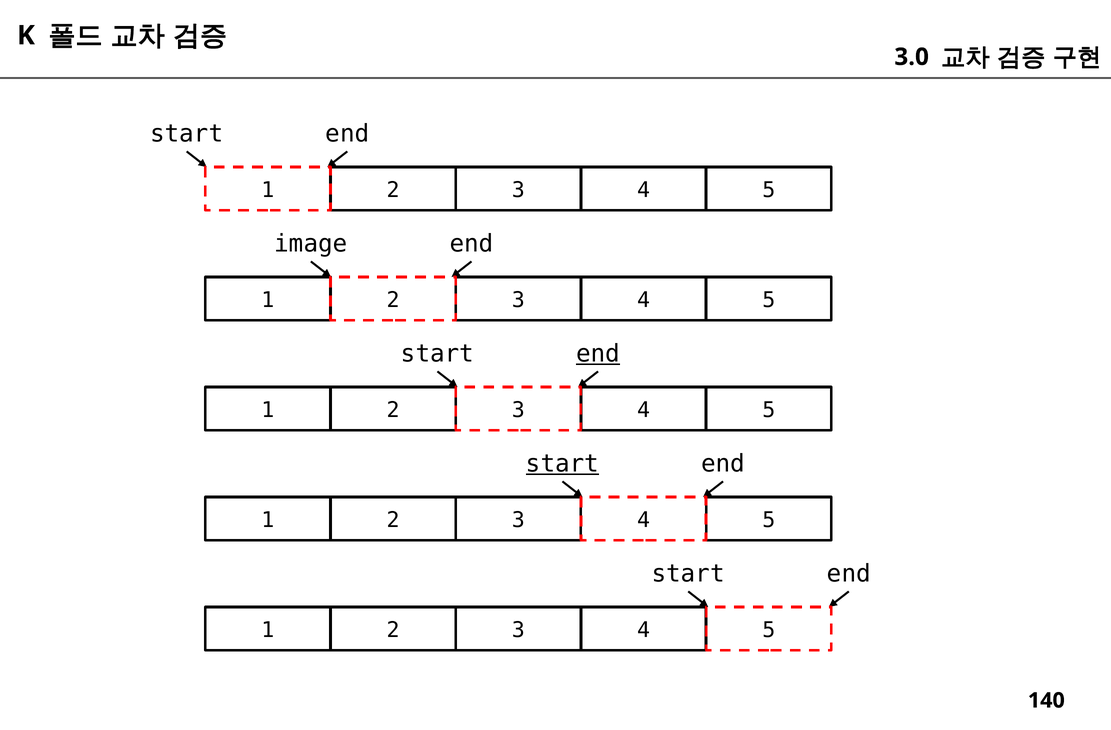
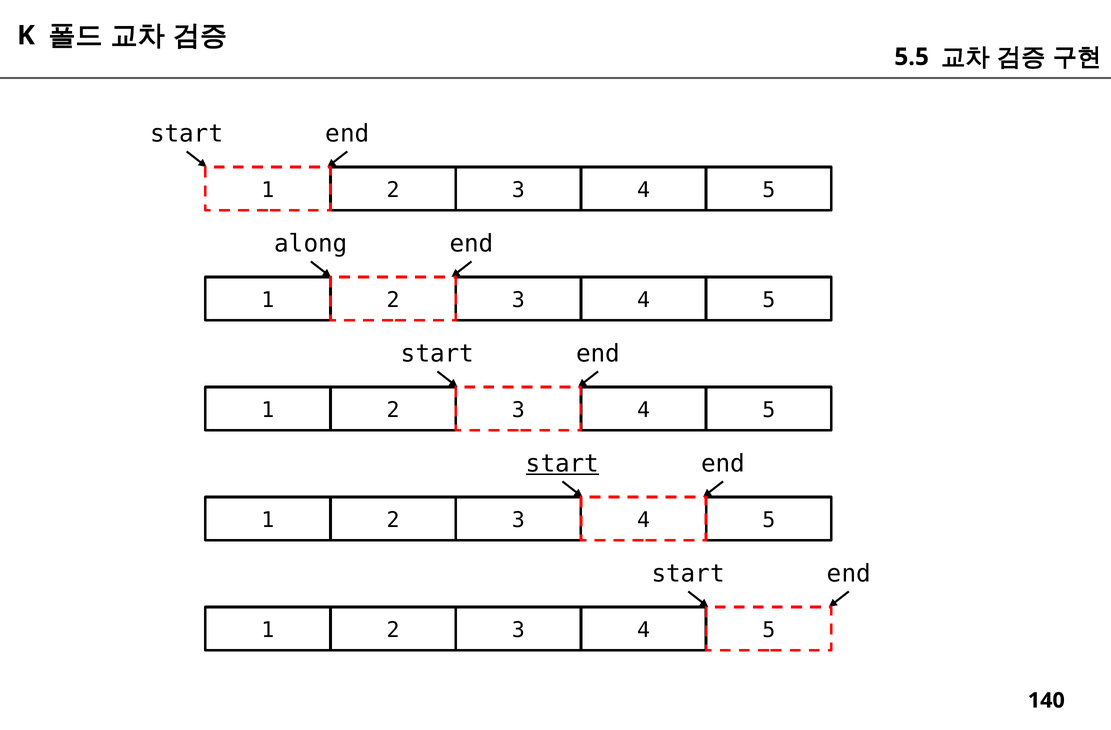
3.0: 3.0 -> 5.5 (912, 57)
image: image -> along (311, 244)
end underline: present -> none (598, 354)
